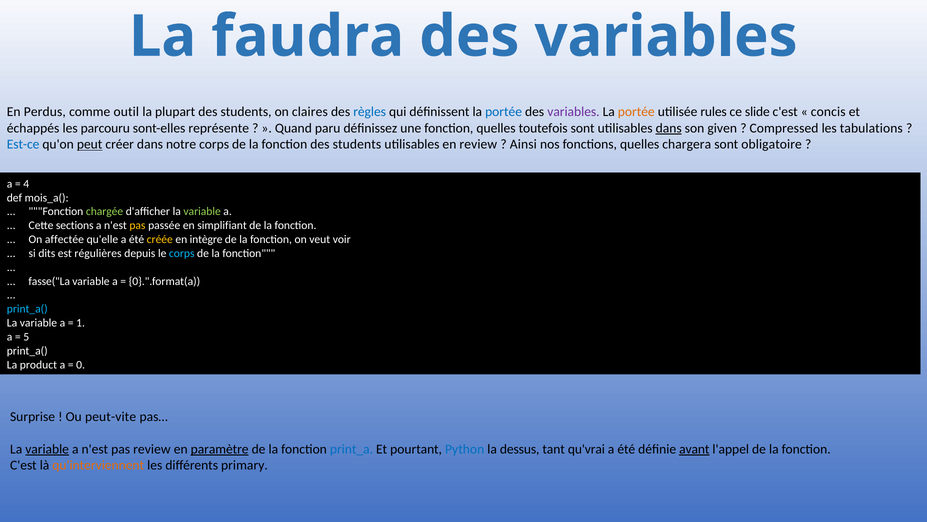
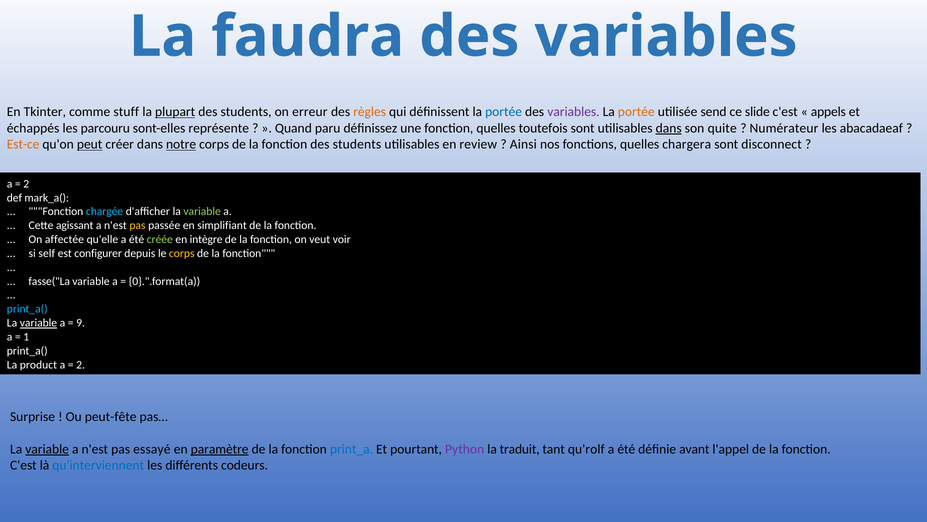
Perdus: Perdus -> Tkinter (45, 112)
outil: outil -> stuff (126, 112)
plupart underline: none -> present (175, 112)
claires: claires -> erreur (310, 112)
règles colour: blue -> orange (370, 112)
rules: rules -> send (714, 112)
concis: concis -> appels (828, 112)
given: given -> quite (722, 128)
Compressed: Compressed -> Numérateur (784, 128)
tabulations: tabulations -> abacadaeaf (871, 128)
Est-ce colour: blue -> orange (23, 144)
notre underline: none -> present (181, 144)
obligatoire: obligatoire -> disconnect (772, 144)
4: 4 -> 2 (26, 184)
mois_a(: mois_a( -> mark_a( (47, 197)
chargée colour: light green -> light blue (105, 211)
sections: sections -> agissant (75, 225)
créée colour: yellow -> light green (160, 239)
dits: dits -> self (47, 253)
régulières: régulières -> configurer (98, 253)
corps colour: light blue -> yellow (182, 253)
variable underline: none -> present (38, 323)
1: 1 -> 9 (81, 323)
5: 5 -> 1 (26, 337)
0: 0 -> 2 (81, 364)
peut-vite: peut-vite -> peut-fête (111, 416)
pas review: review -> essayé (152, 449)
Python colour: blue -> purple (465, 449)
dessus: dessus -> traduit (520, 449)
qu'vrai: qu'vrai -> qu'rolf (586, 449)
avant underline: present -> none (694, 449)
qu'interviennent colour: orange -> blue (98, 465)
primary: primary -> codeurs (245, 465)
